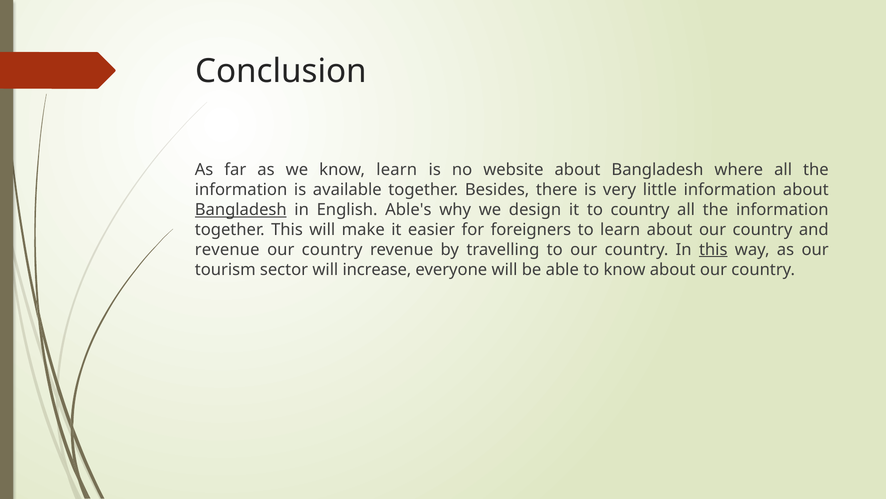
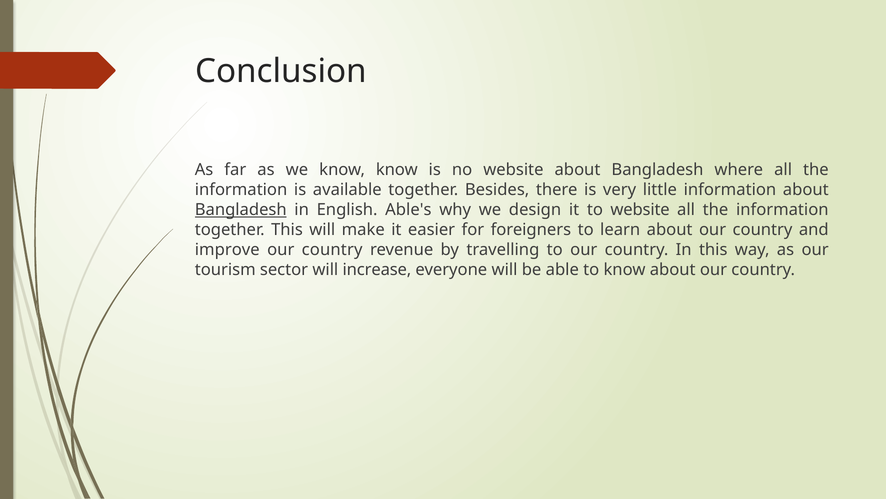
know learn: learn -> know (397, 170)
to country: country -> website (640, 209)
revenue: revenue -> improve (227, 249)
this underline: present -> none (713, 249)
